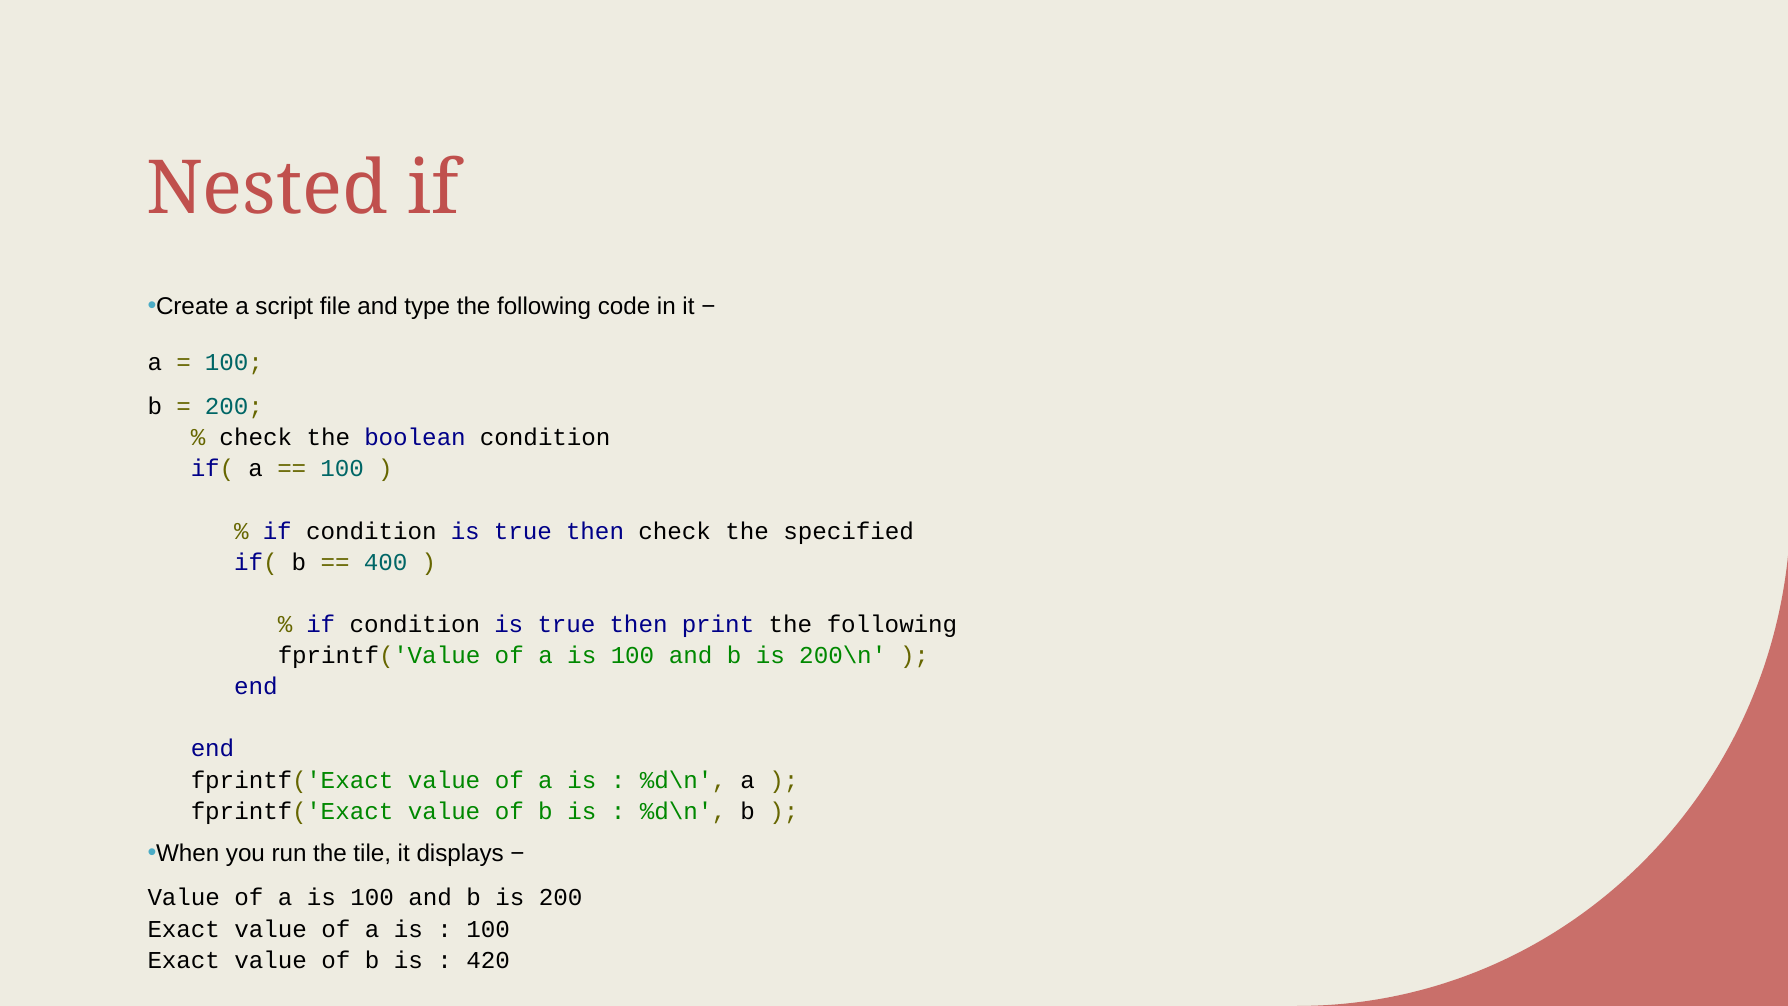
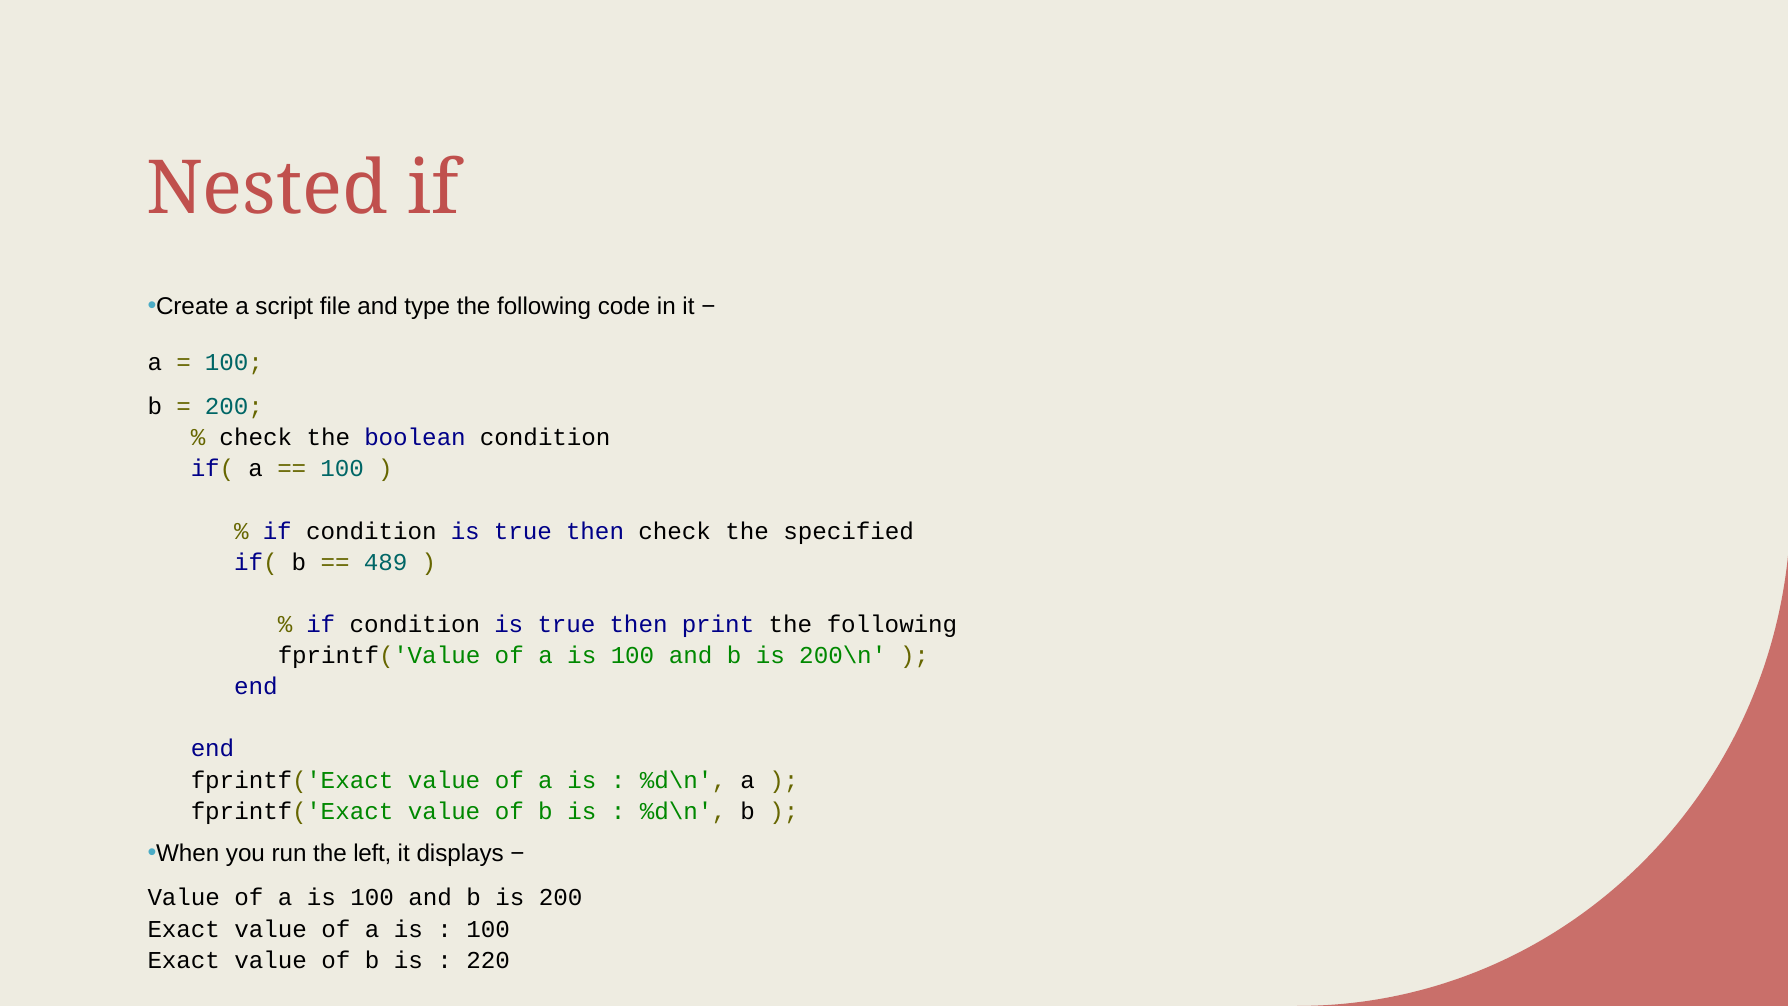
400: 400 -> 489 (386, 562)
tile: tile -> left (372, 853)
420: 420 -> 220 (488, 960)
